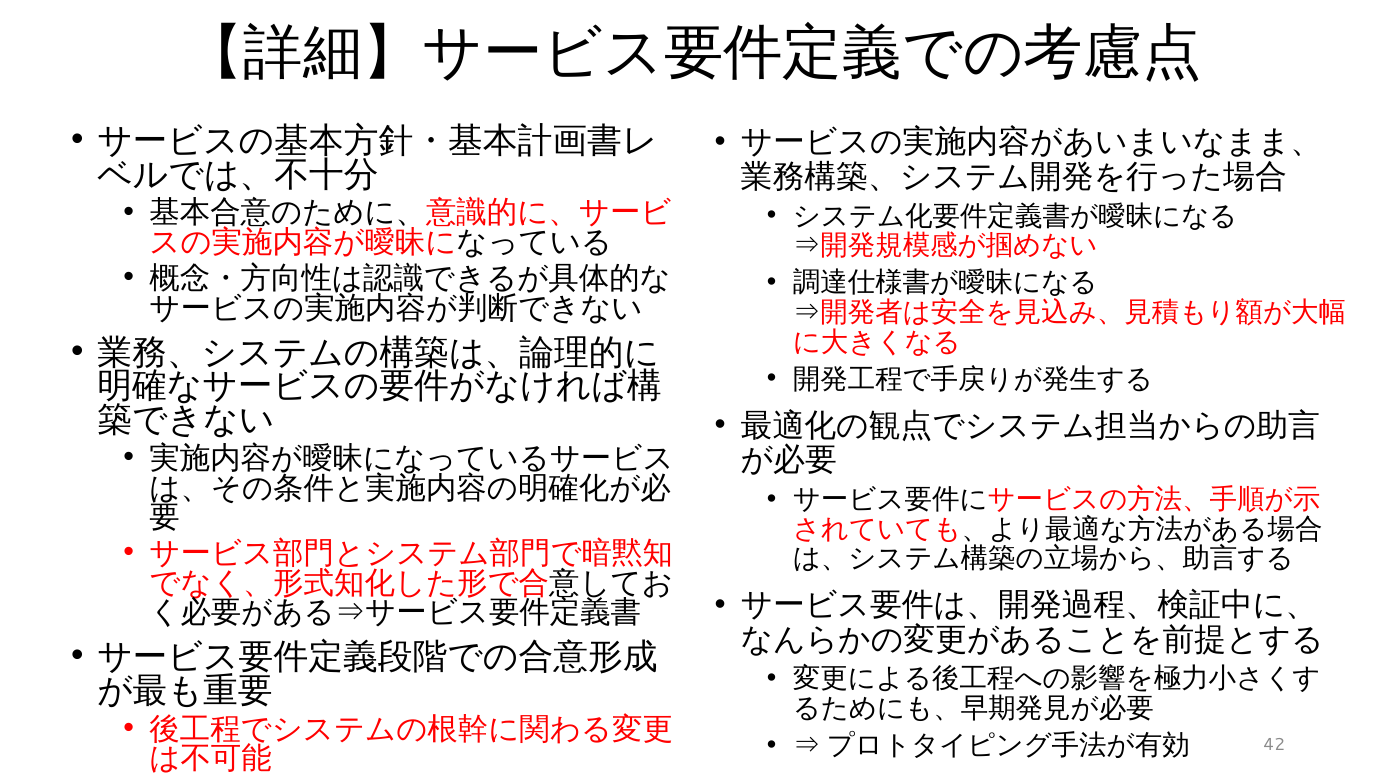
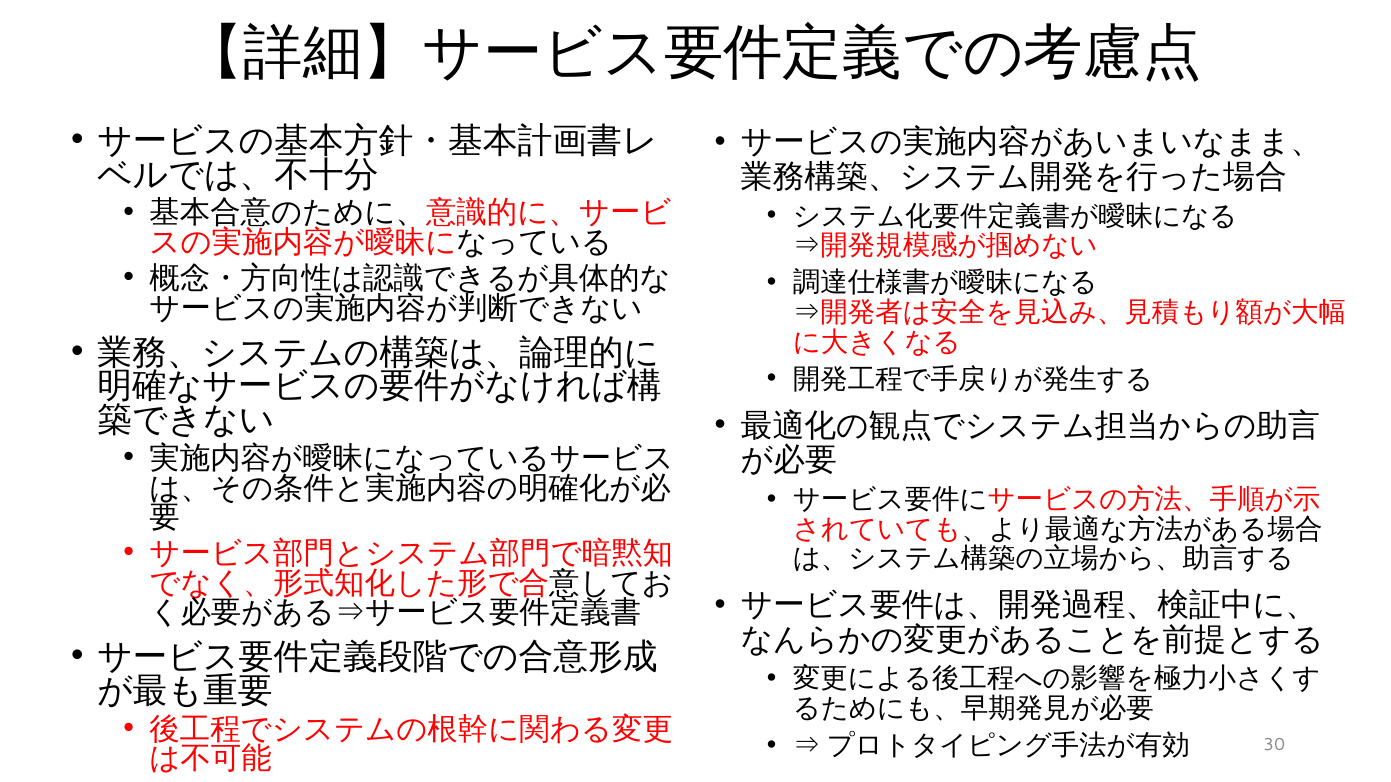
42: 42 -> 30 (1274, 745)
